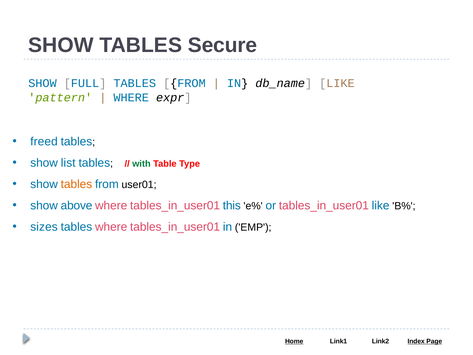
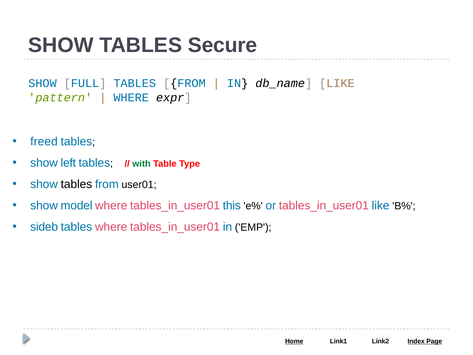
list: list -> left (68, 163)
tables colour: orange -> black (76, 184)
above: above -> model (77, 205)
sizes: sizes -> sideb (44, 227)
